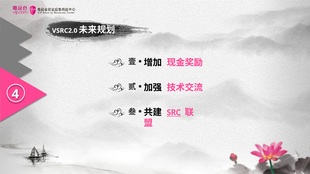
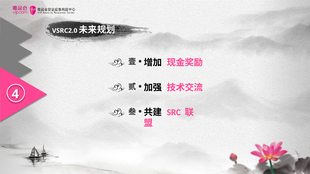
SRC underline: present -> none (174, 113)
